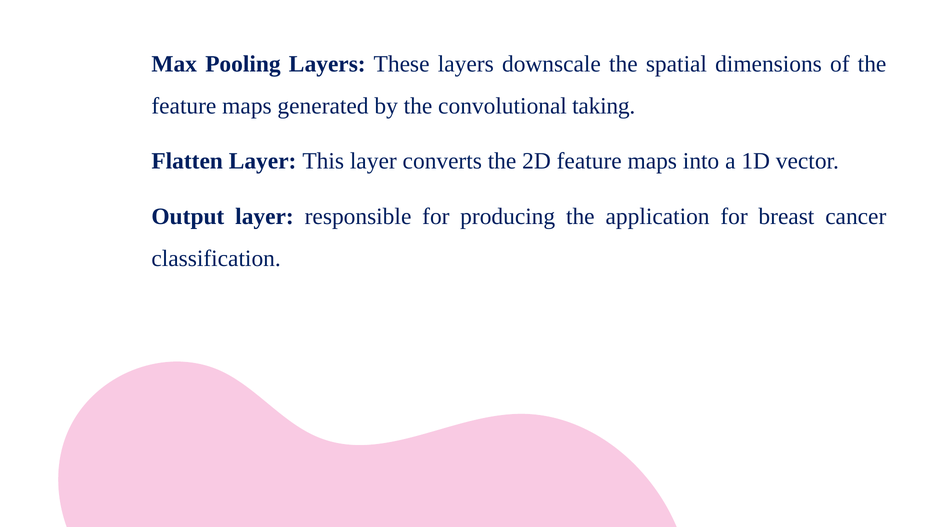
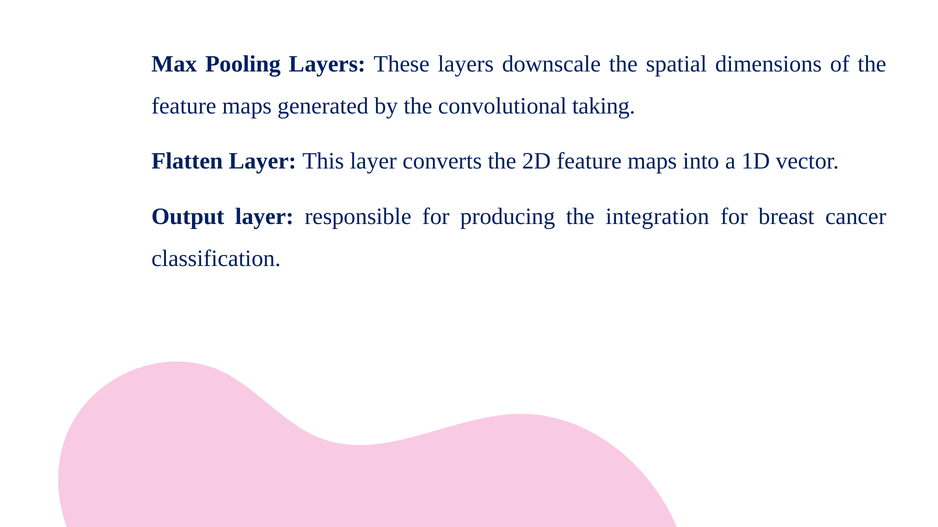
application: application -> integration (657, 217)
